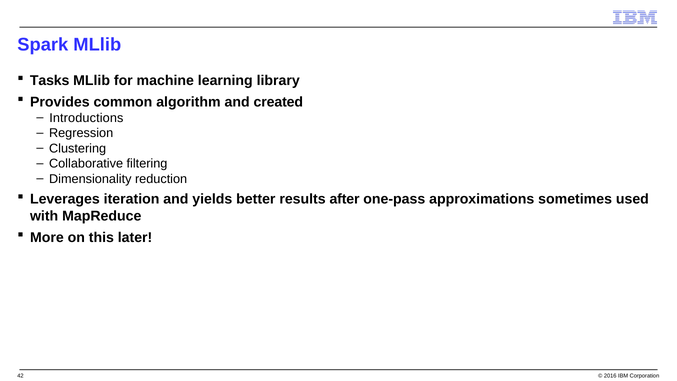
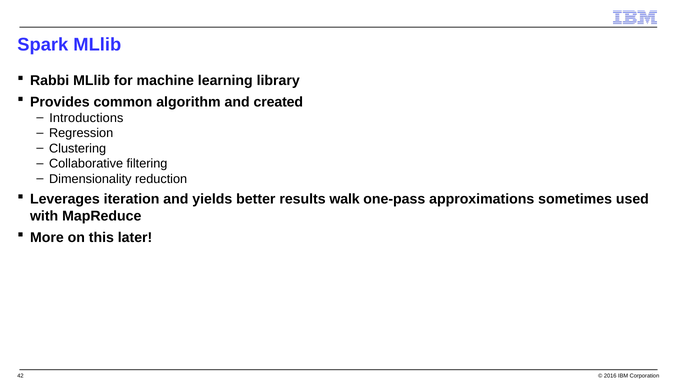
Tasks: Tasks -> Rabbi (50, 81)
after: after -> walk (345, 199)
